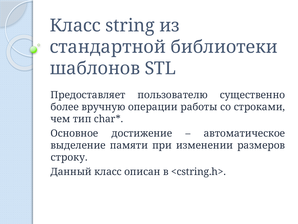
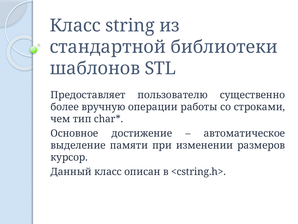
строку: строку -> курсор (69, 157)
